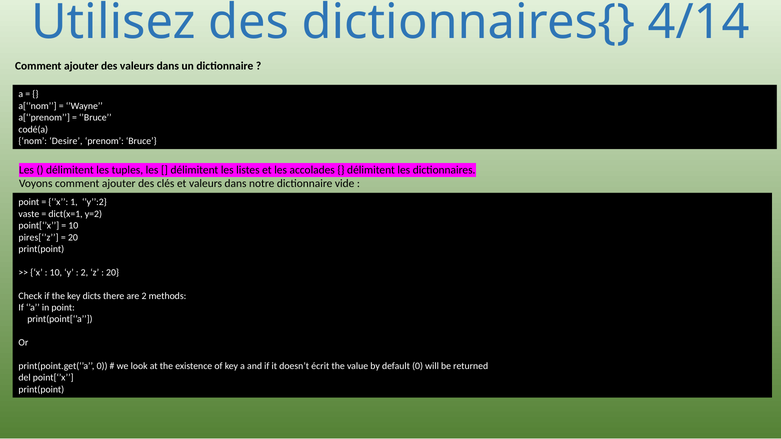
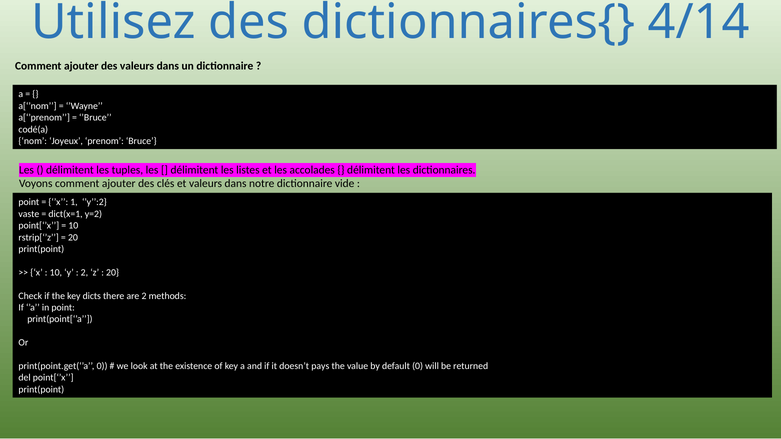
Desire: Desire -> Joyeux (66, 141)
pires[‘’z: pires[‘’z -> rstrip[‘’z (39, 237)
écrit: écrit -> pays (320, 366)
